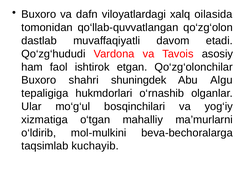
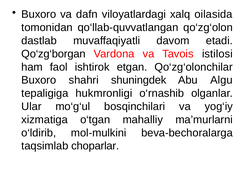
Qo‘zg‘hududi: Qo‘zg‘hududi -> Qo‘zg‘borgan (53, 54)
asosiy: asosiy -> istilosi (217, 54)
hukmdorlari: hukmdorlari -> hukmronligi (104, 93)
kuchayib: kuchayib -> choparlar (95, 146)
